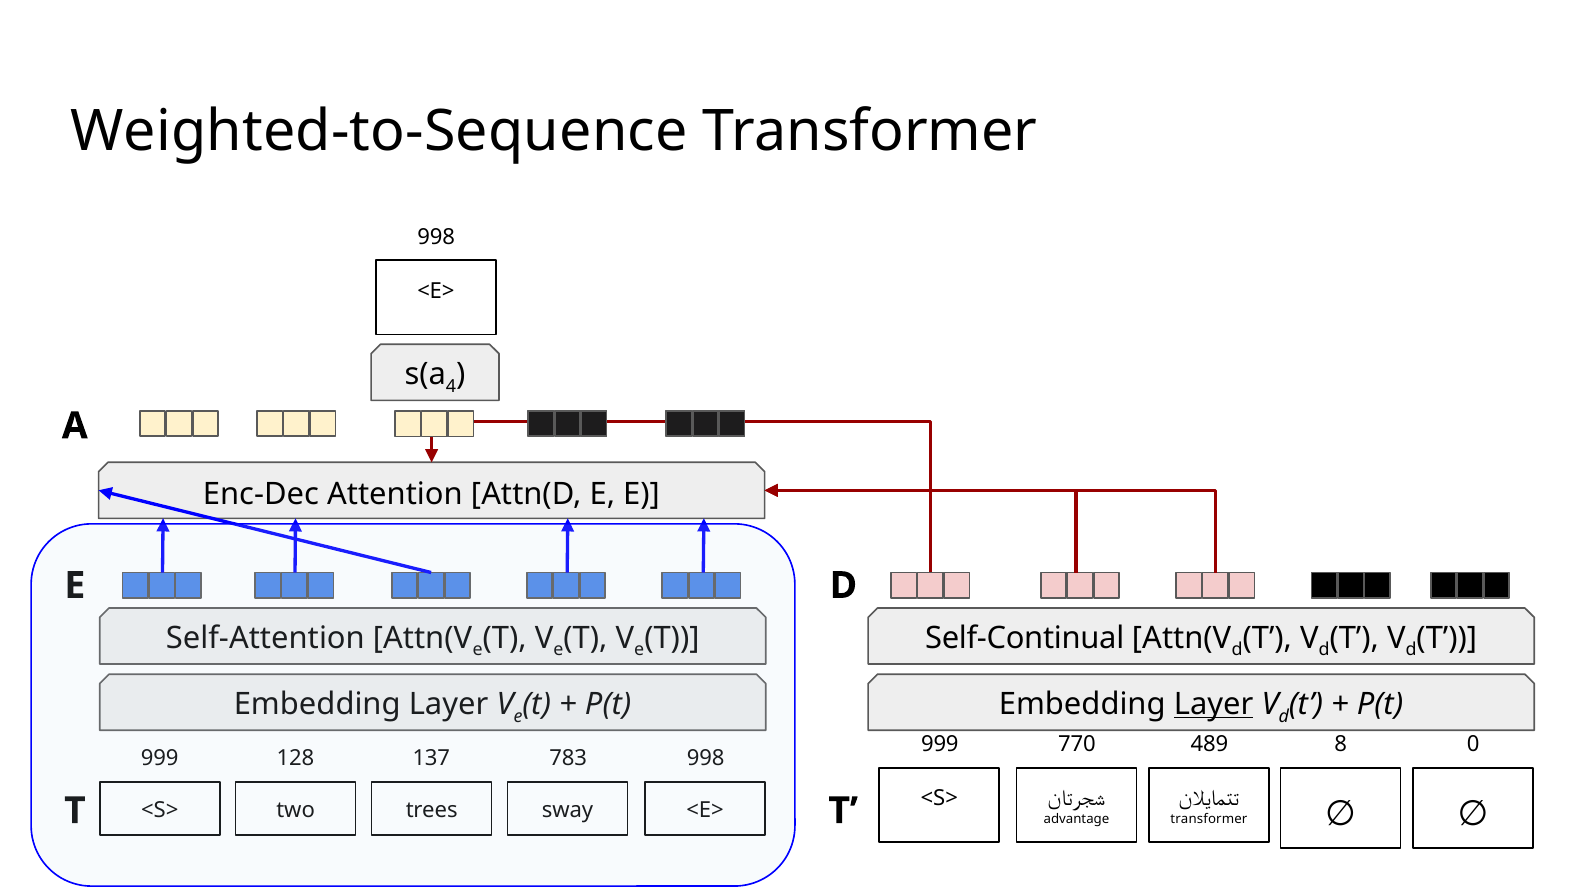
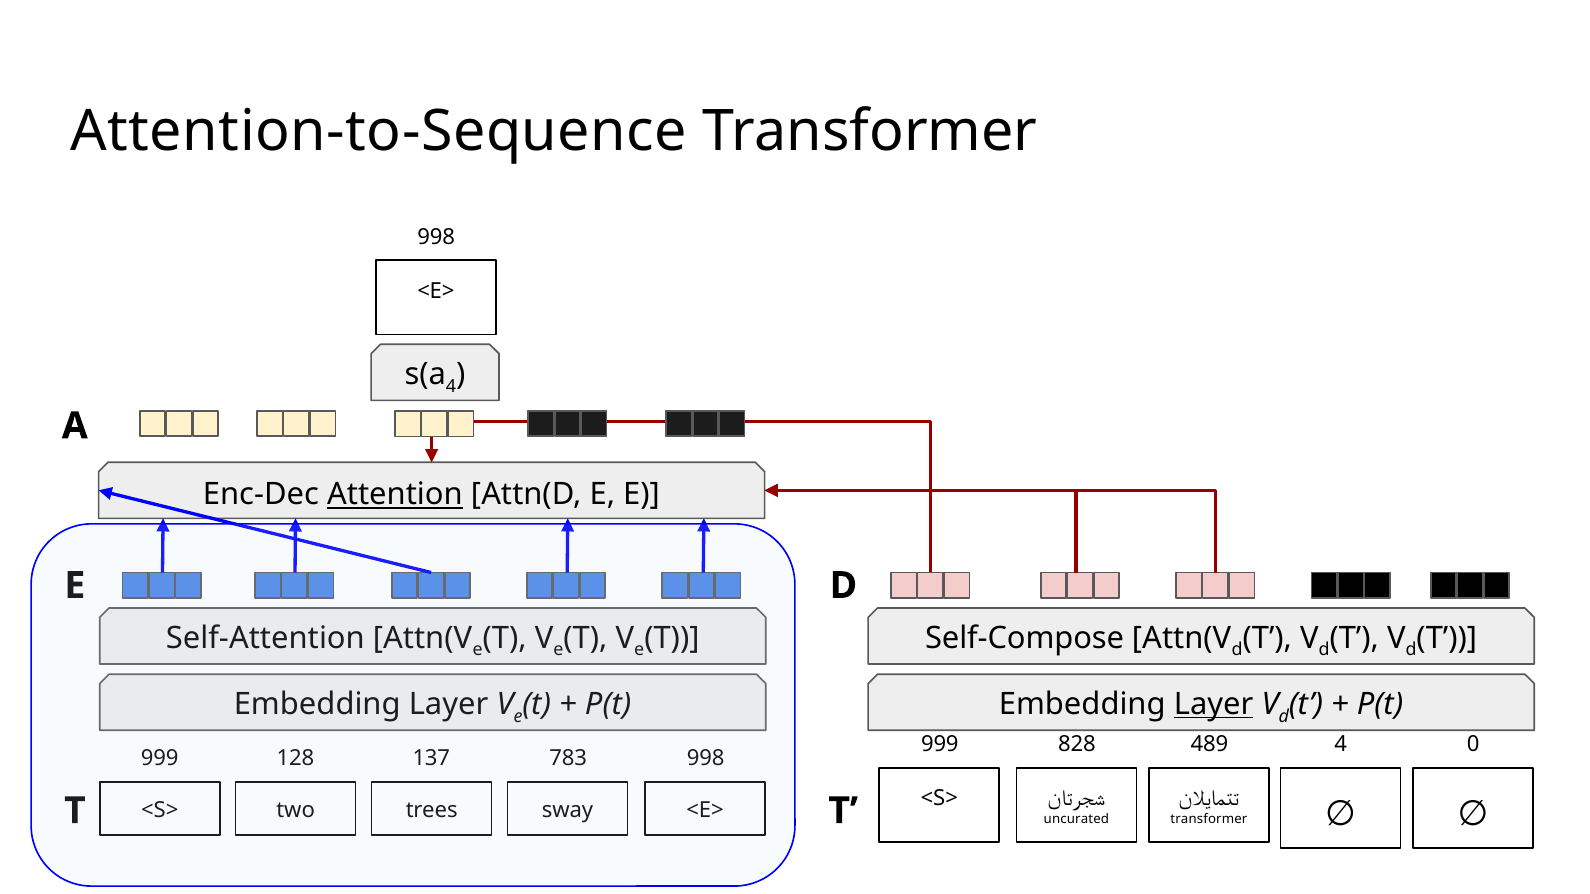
Weighted-to-Sequence: Weighted-to-Sequence -> Attention-to-Sequence (379, 132)
Attention underline: none -> present (395, 495)
Self-Continual: Self-Continual -> Self-Compose (1025, 638)
770: 770 -> 828 (1077, 745)
489 8: 8 -> 4 (1341, 745)
advantage: advantage -> uncurated (1076, 819)
